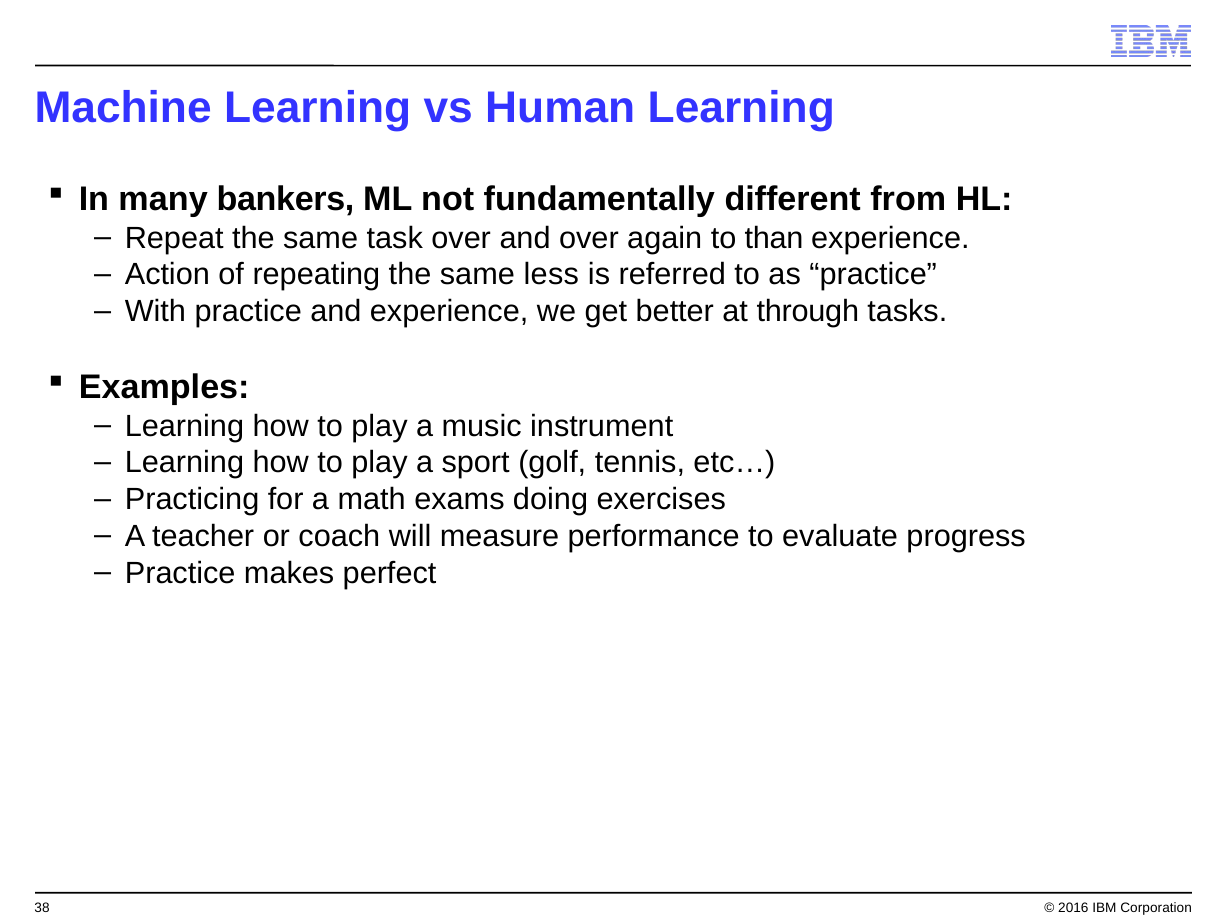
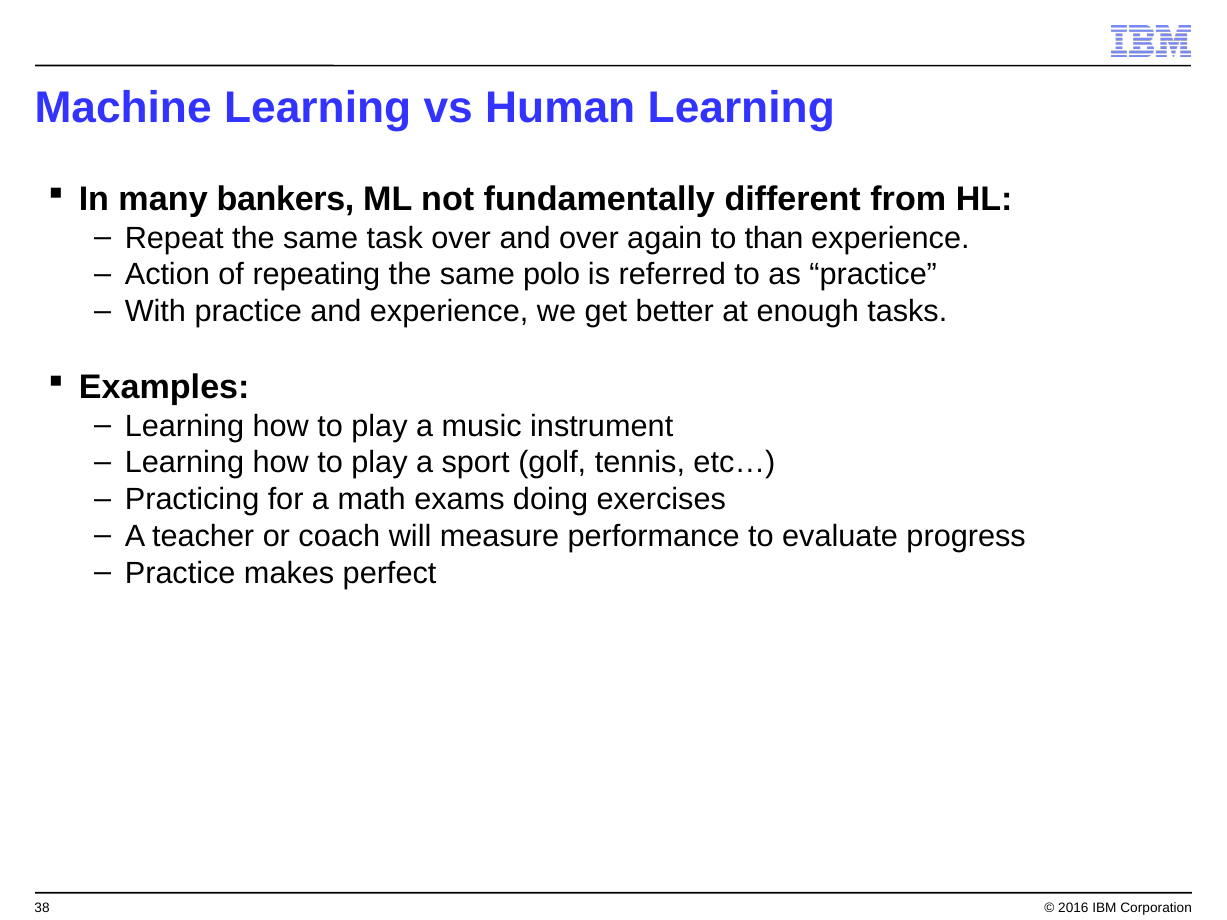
less: less -> polo (552, 275)
through: through -> enough (808, 312)
